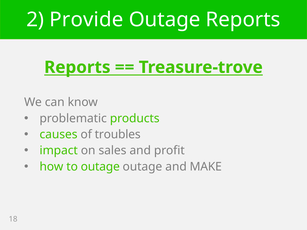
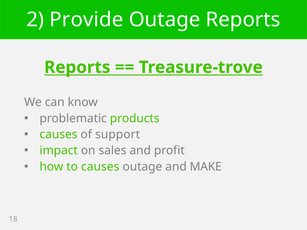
troubles: troubles -> support (118, 135)
to outage: outage -> causes (100, 167)
